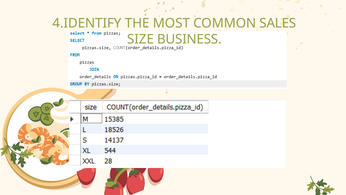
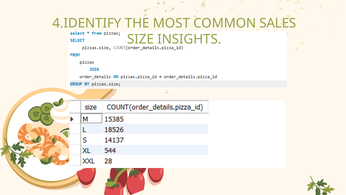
BUSINESS: BUSINESS -> INSIGHTS (189, 39)
